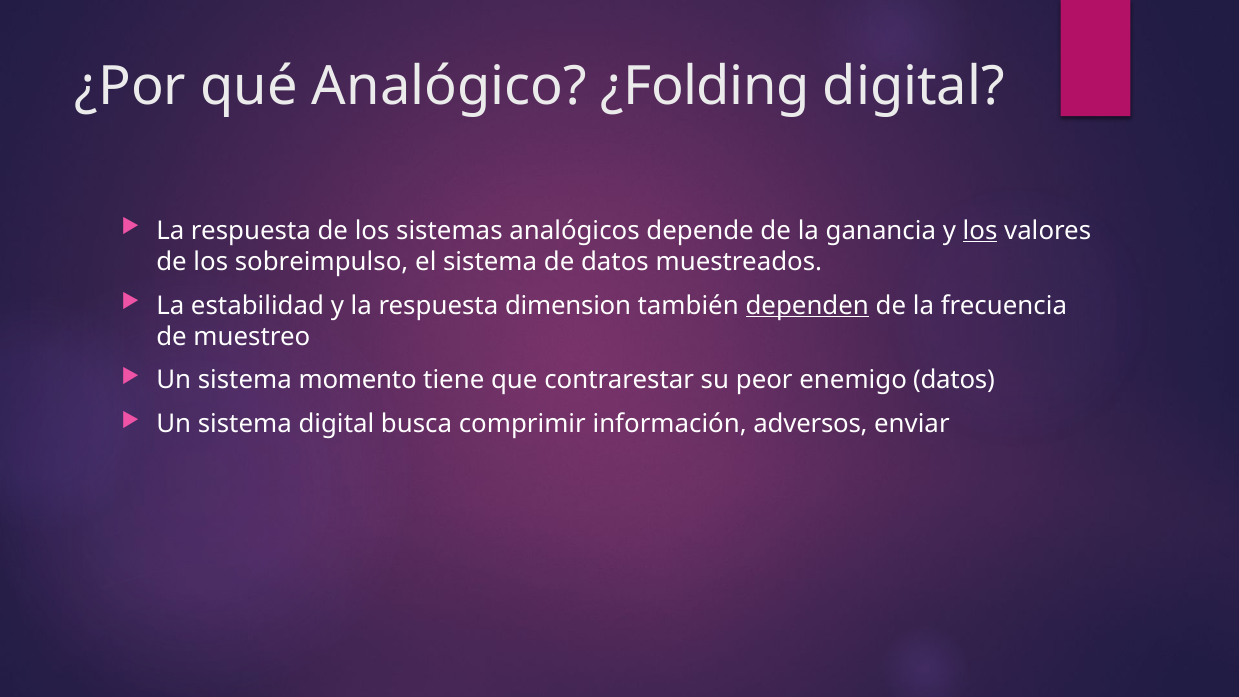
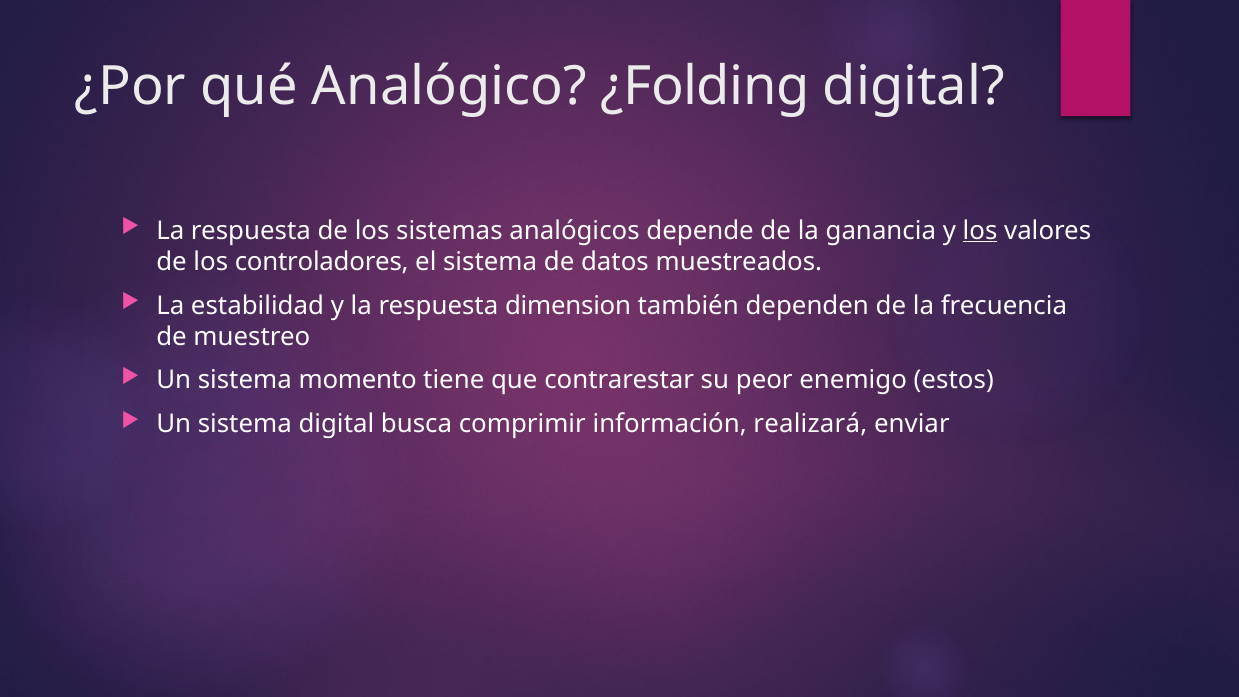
sobreimpulso: sobreimpulso -> controladores (322, 262)
dependen underline: present -> none (807, 305)
enemigo datos: datos -> estos (954, 380)
adversos: adversos -> realizará (810, 424)
